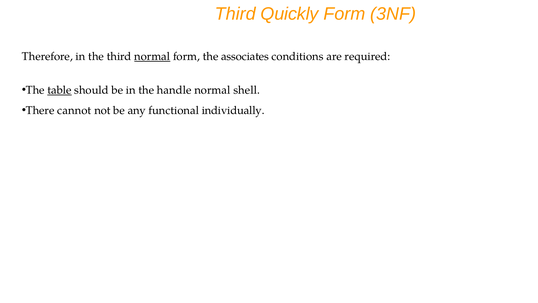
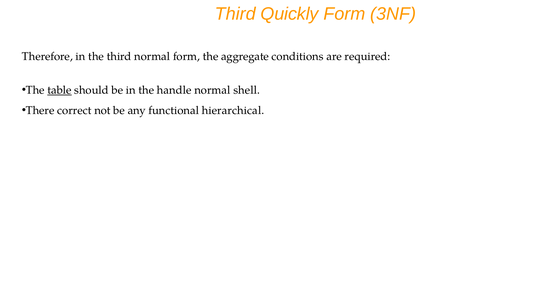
normal underline: present -> none (152, 56)
associates: associates -> aggregate (245, 56)
cannot: cannot -> correct (74, 110)
individually: individually -> hierarchical (233, 110)
